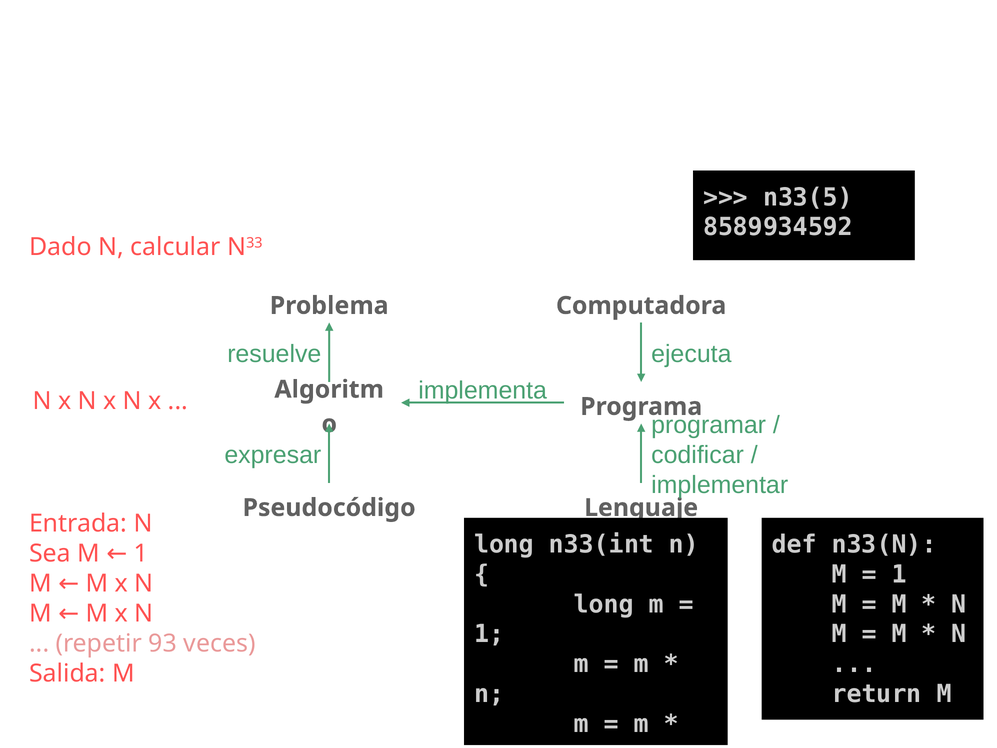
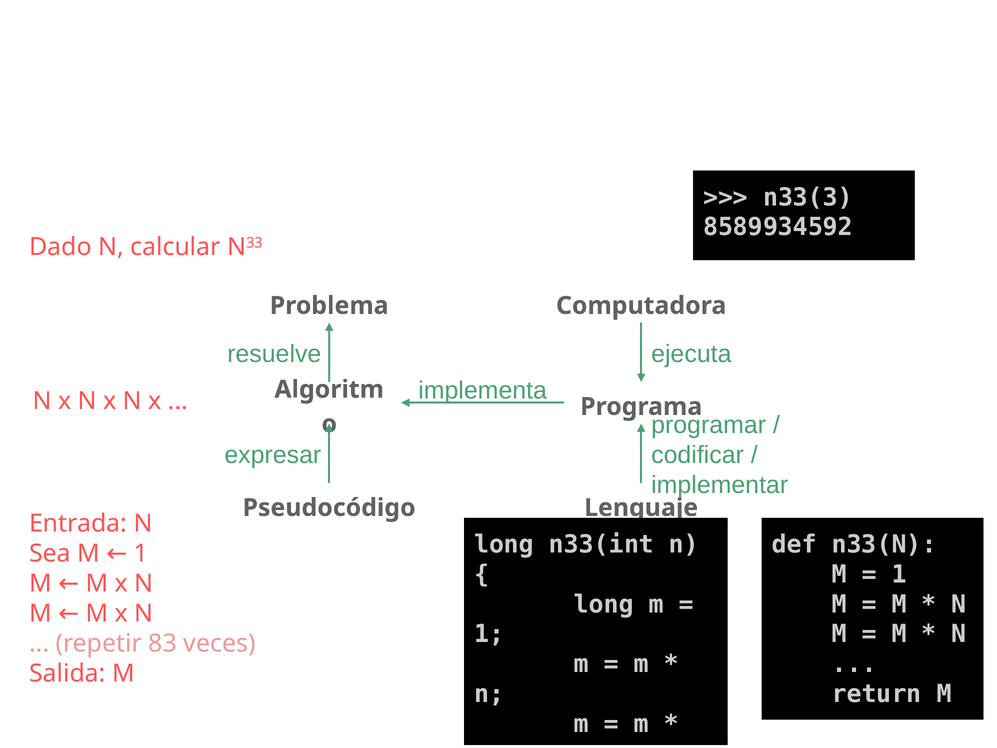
n33(5: n33(5 -> n33(3 (808, 197)
93: 93 -> 83 (163, 643)
